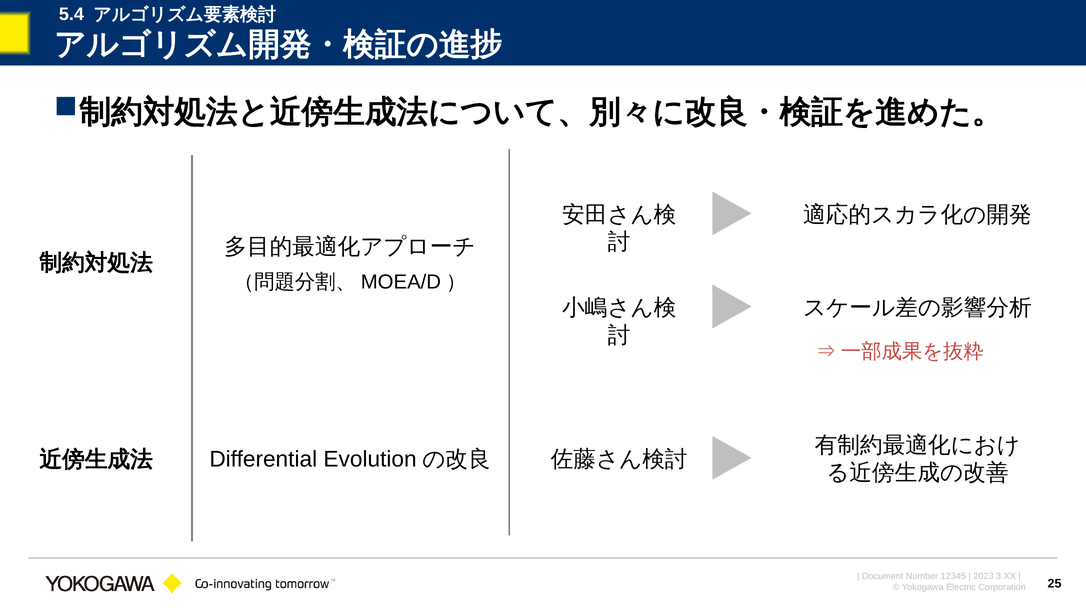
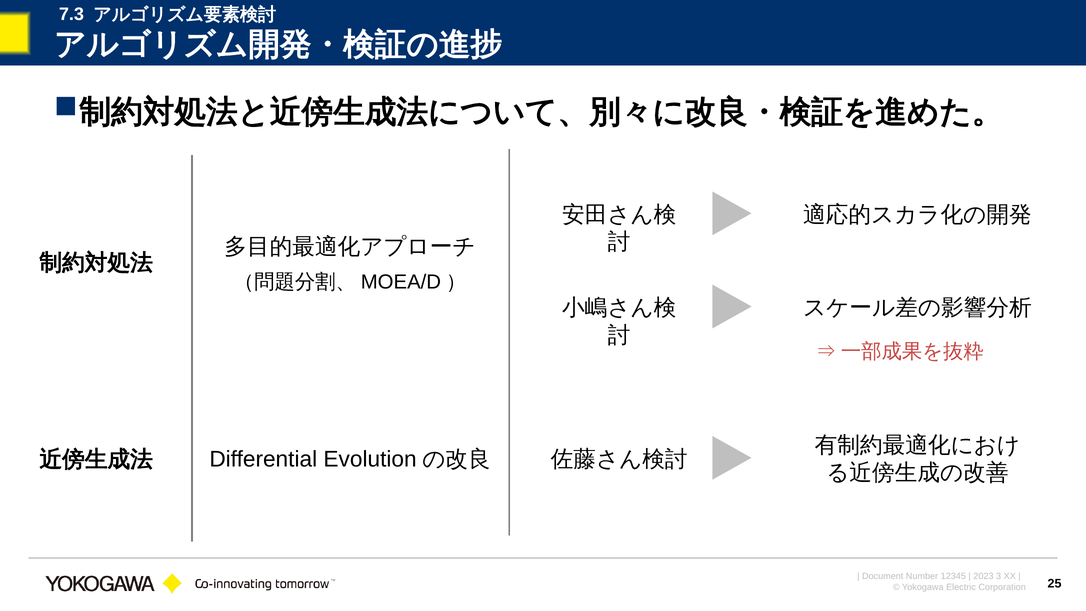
5.4: 5.4 -> 7.3 (71, 14)
